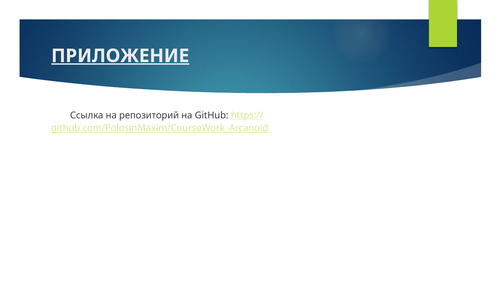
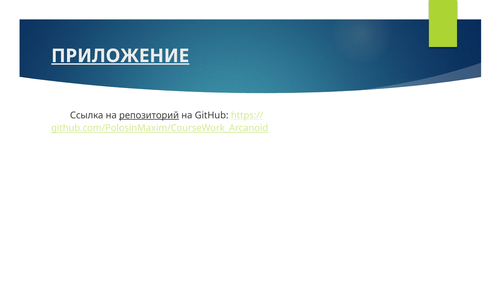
репозиторий underline: none -> present (149, 115)
